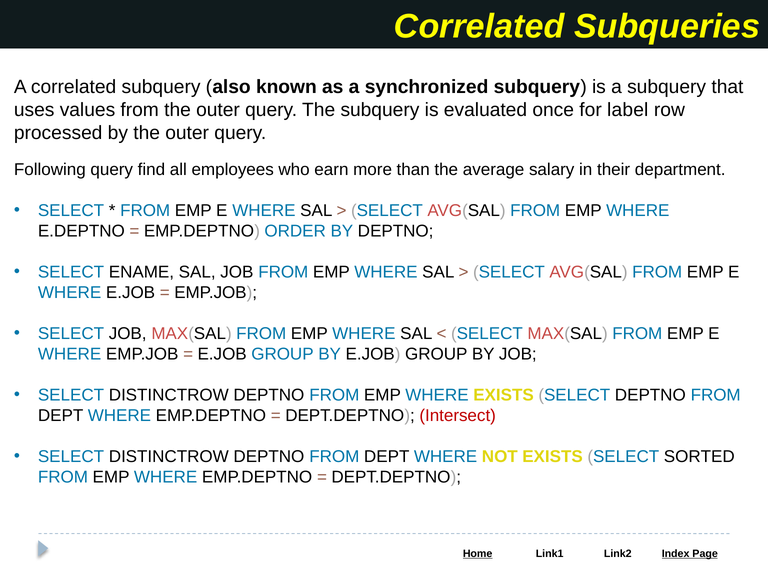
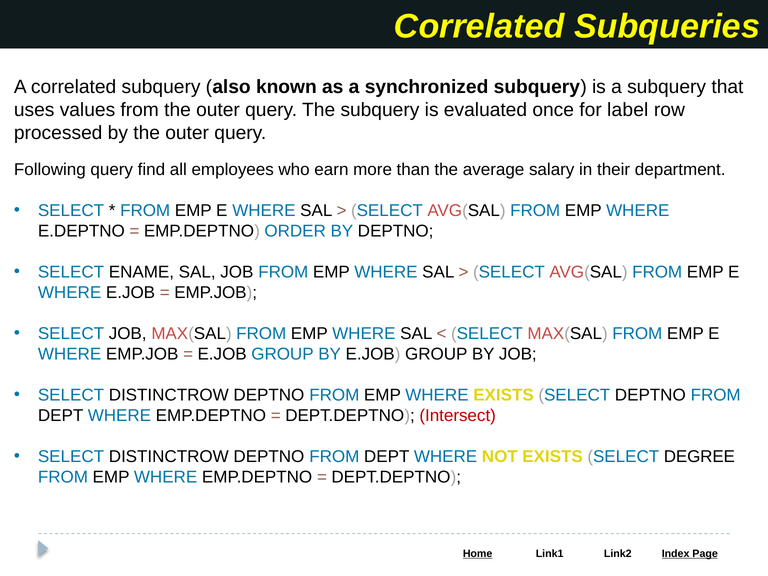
SORTED: SORTED -> DEGREE (699, 456)
